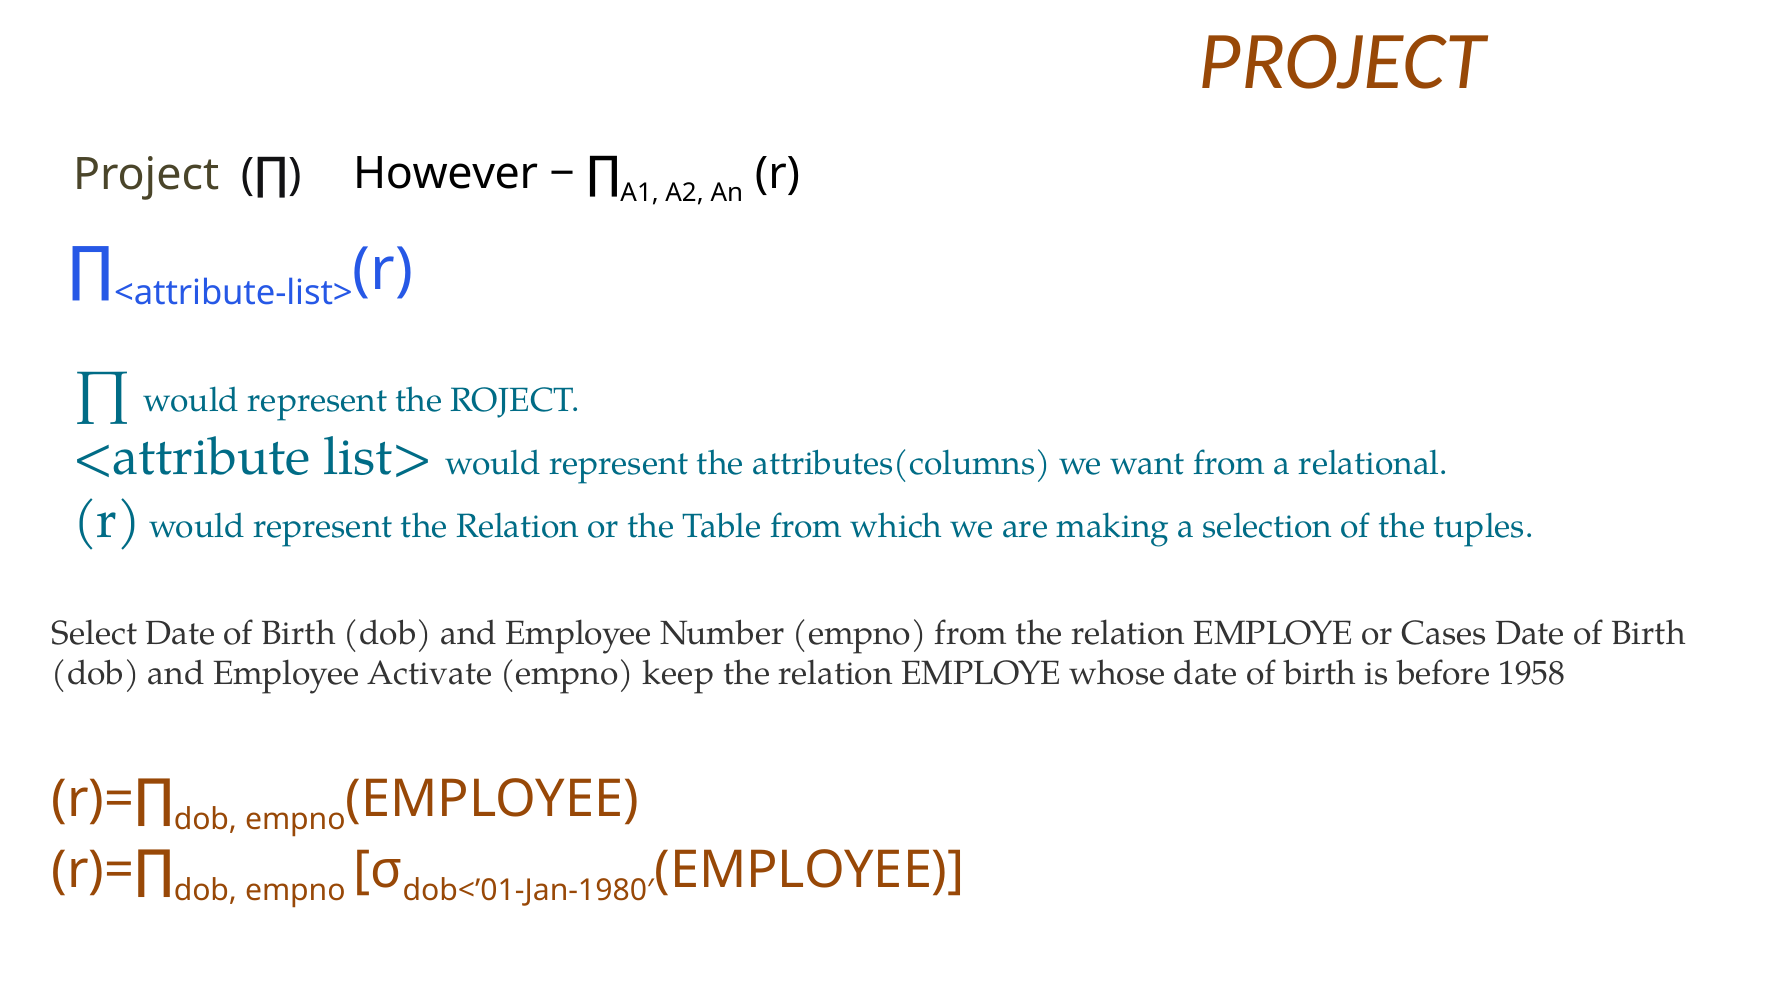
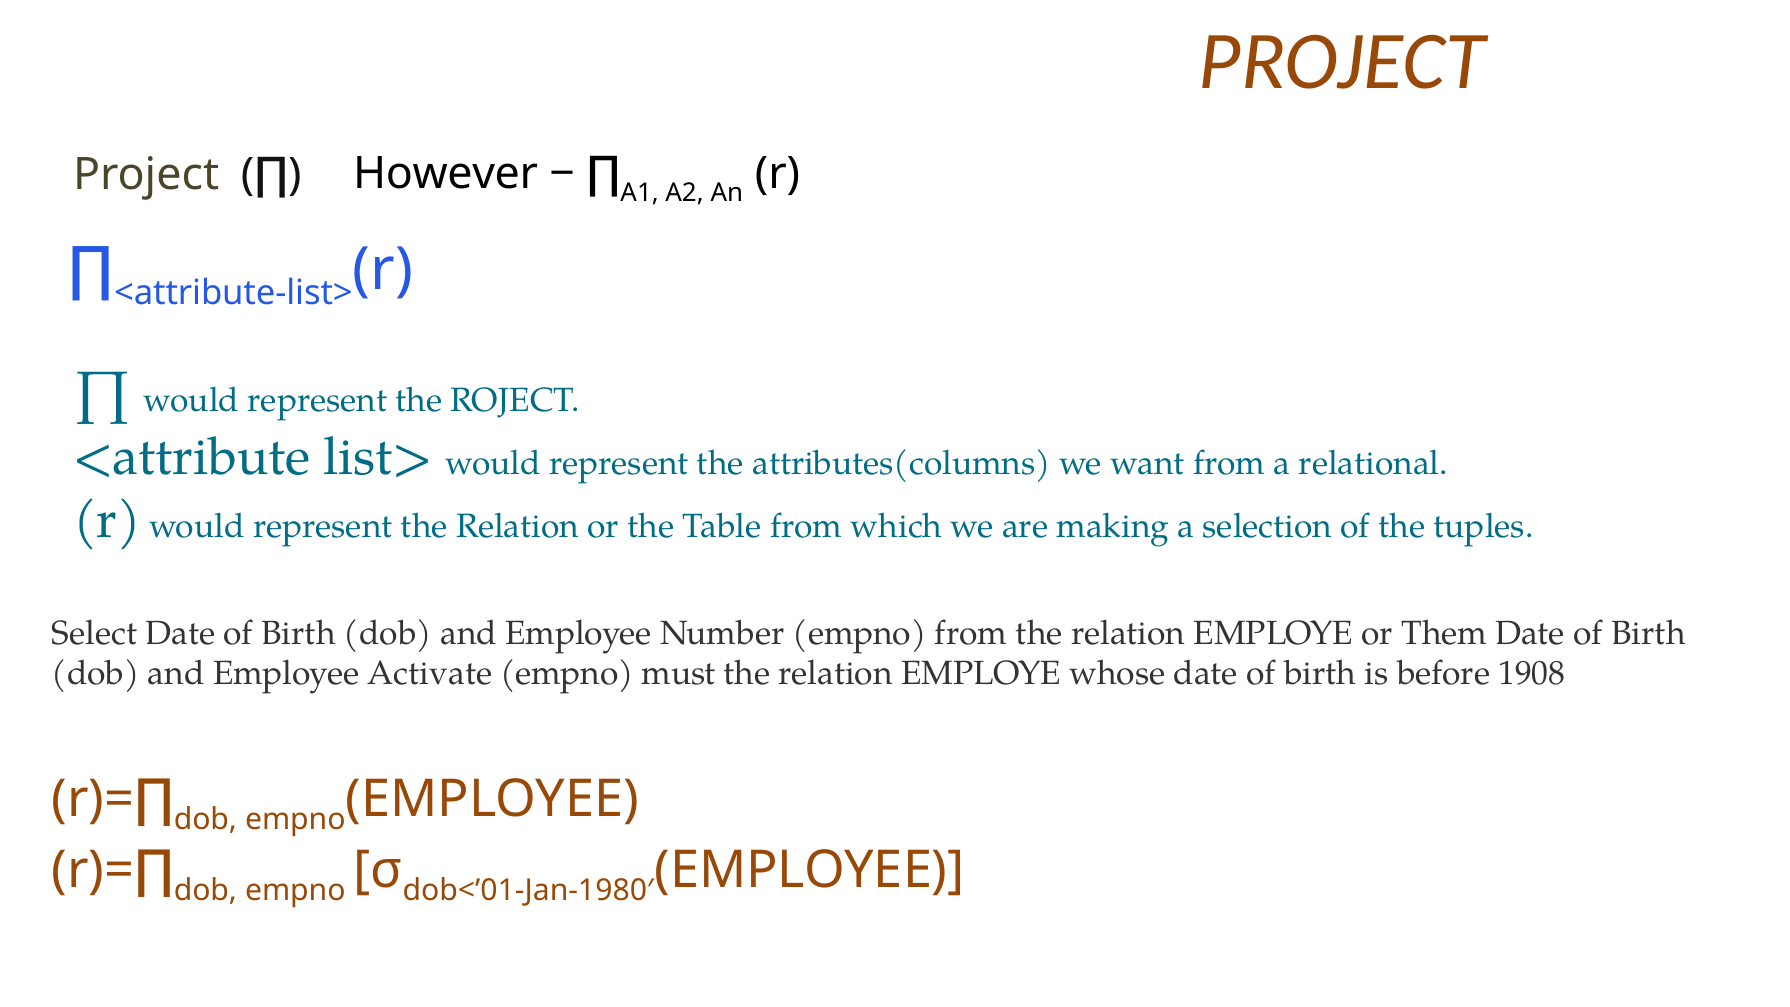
Cases: Cases -> Them (1444, 633)
keep: keep -> must (679, 674)
1958: 1958 -> 1908 (1532, 674)
